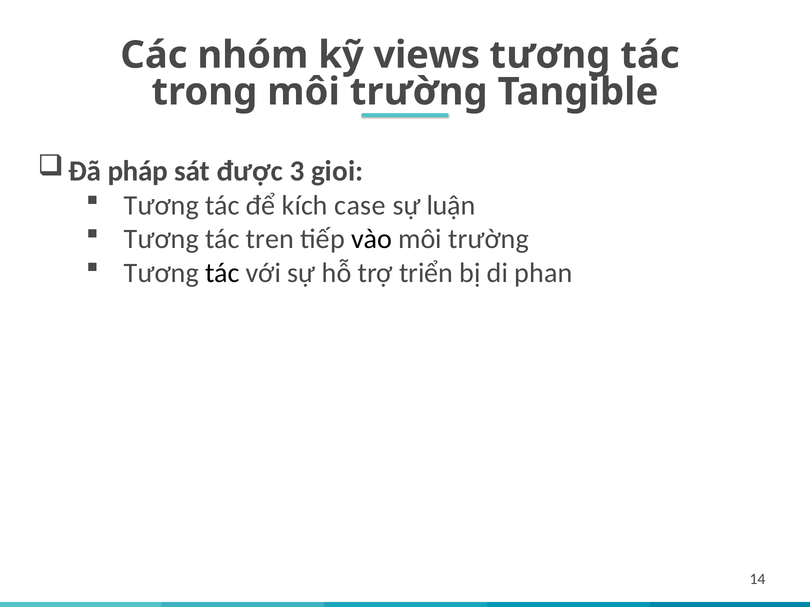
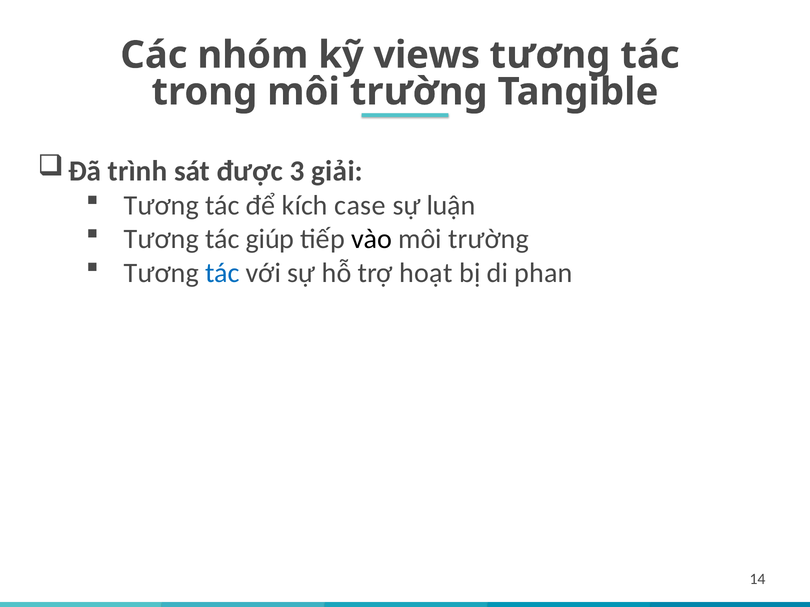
pháp: pháp -> trình (138, 171)
gioi: gioi -> giải (337, 171)
tren: tren -> giúp (270, 239)
tác colour: black -> blue (222, 273)
triển: triển -> hoạt (426, 273)
